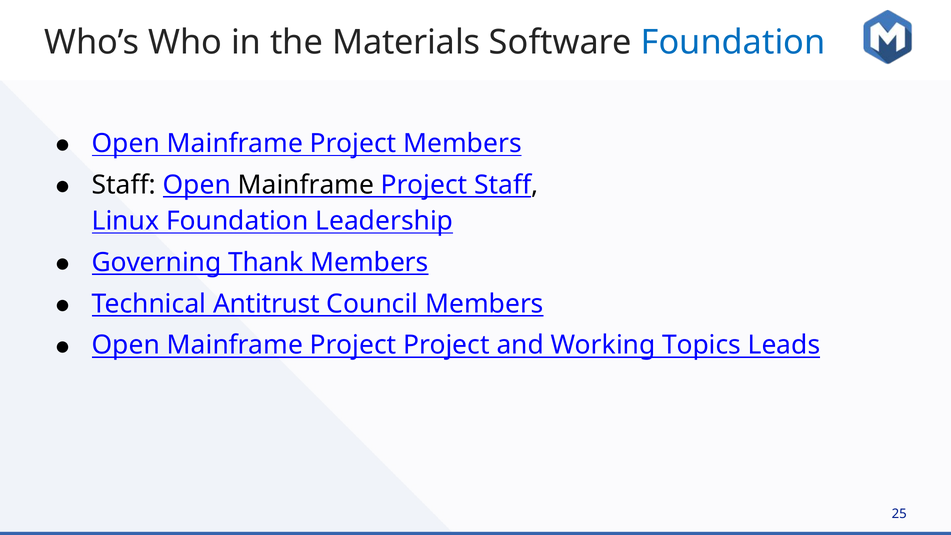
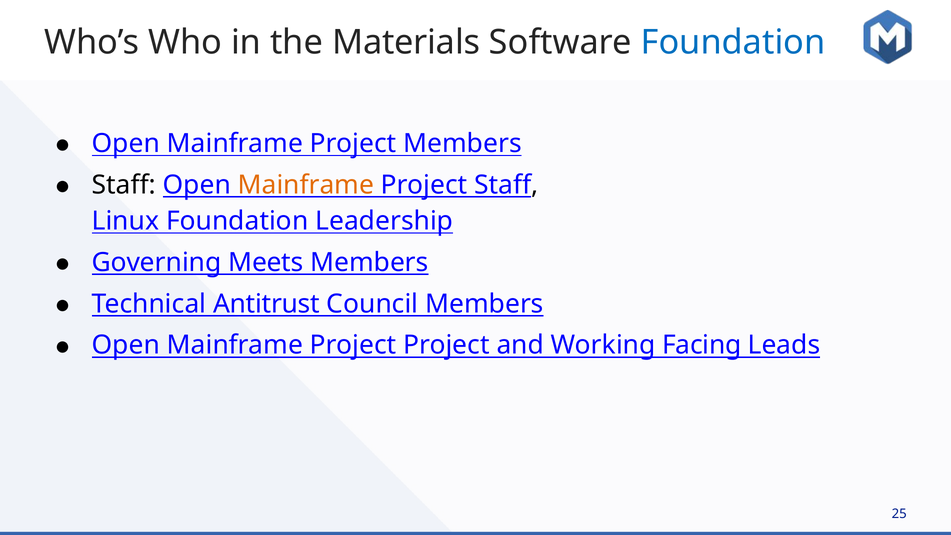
Mainframe colour: black -> orange (306, 185)
Thank: Thank -> Meets (266, 262)
Topics: Topics -> Facing (702, 345)
